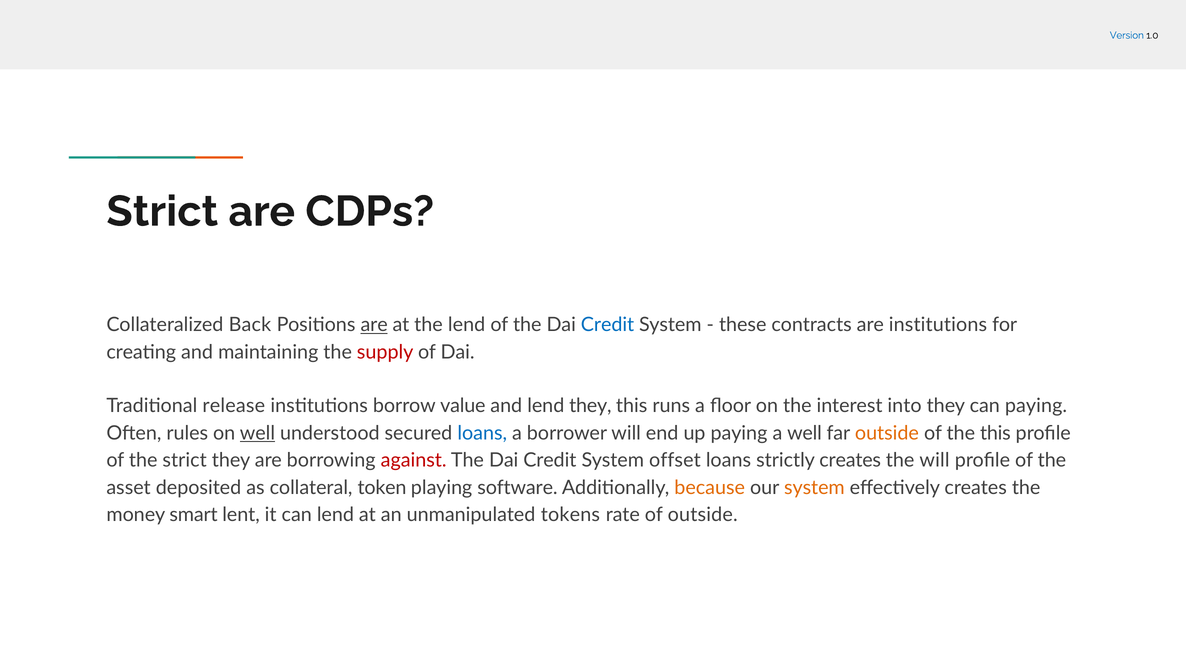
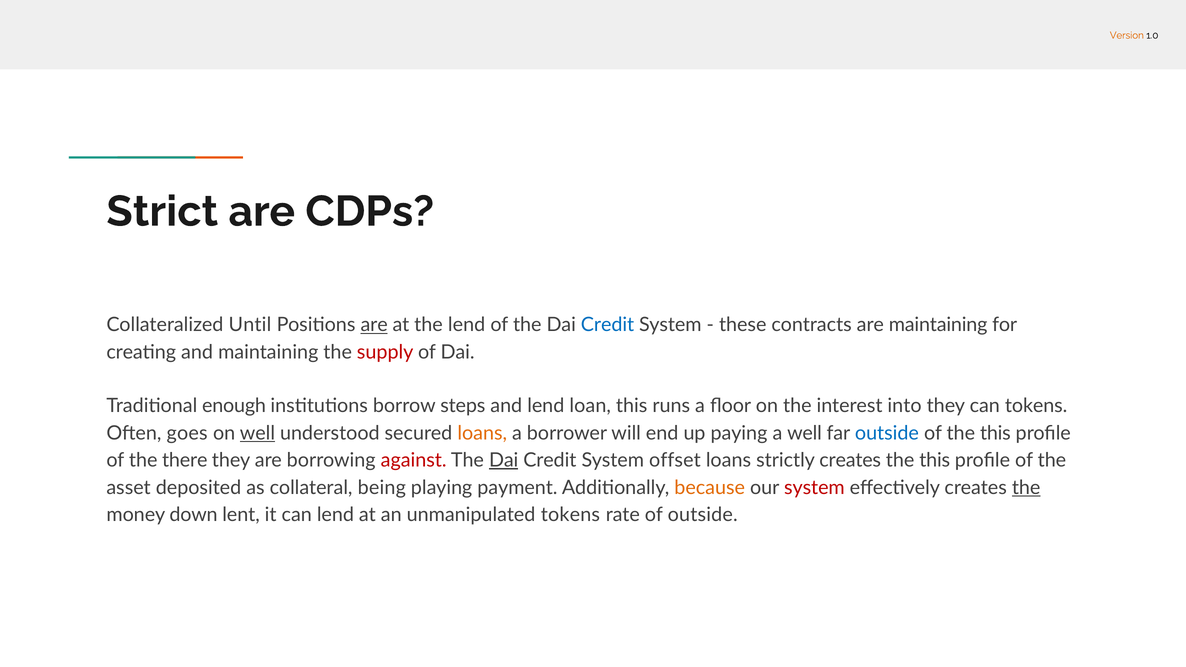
Version colour: blue -> orange (1127, 35)
Back: Back -> Until (250, 325)
are institutions: institutions -> maintaining (938, 325)
release: release -> enough (234, 406)
value: value -> steps (463, 406)
lend they: they -> loan (590, 406)
can paying: paying -> tokens (1036, 406)
rules: rules -> goes (187, 433)
loans colour: blue -> orange (482, 433)
outside colour: orange -> blue (887, 433)
the strict: strict -> there (185, 460)
Dai underline: none -> present (504, 460)
will: will -> this (935, 460)
token: token -> being (382, 488)
software: software -> payment (517, 488)
system colour: orange -> red (814, 488)
the underline: none -> present (1026, 488)
smart: smart -> down (194, 515)
